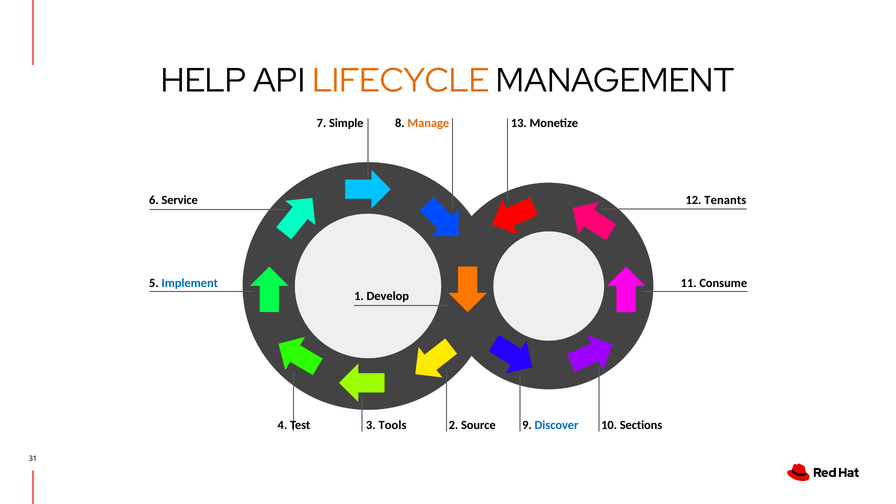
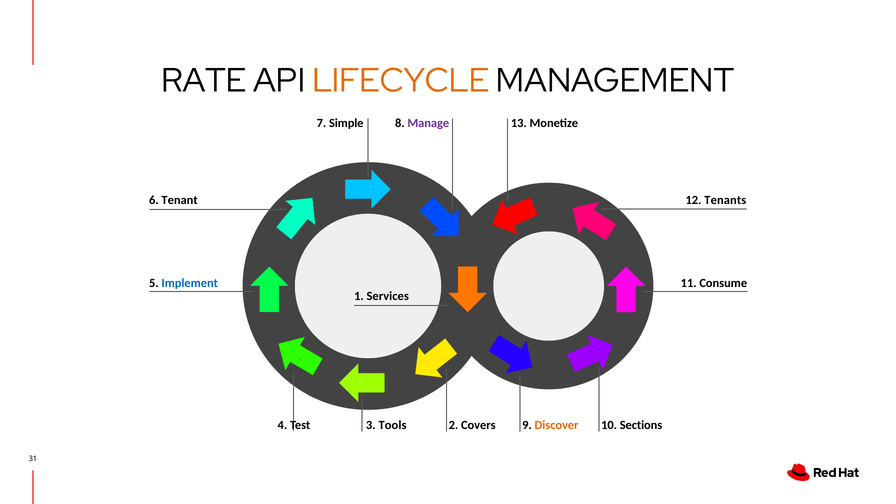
HELP: HELP -> RATE (204, 81)
Manage colour: orange -> purple (428, 123)
Service: Service -> Tenant (180, 200)
Develop: Develop -> Services (388, 296)
Source: Source -> Covers (478, 425)
Discover colour: blue -> orange (557, 425)
